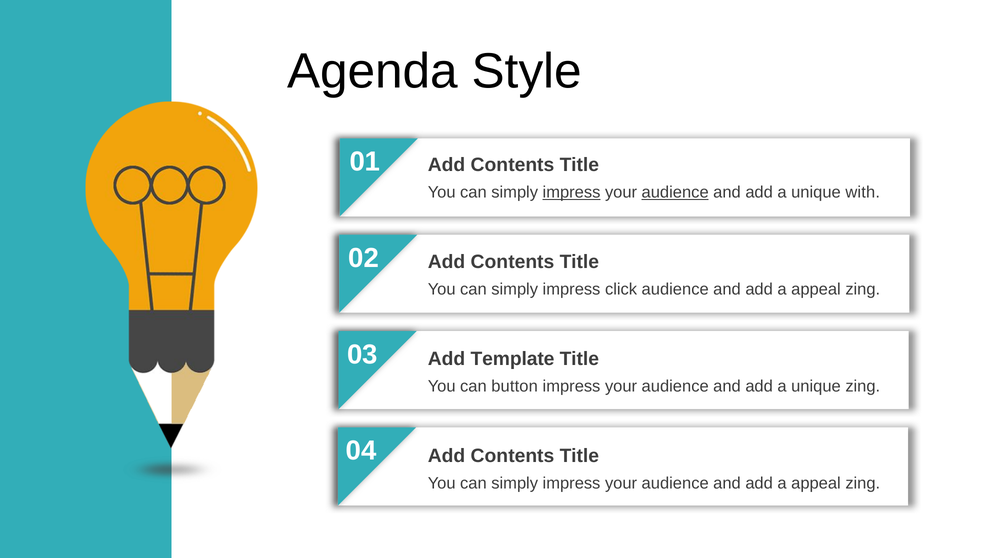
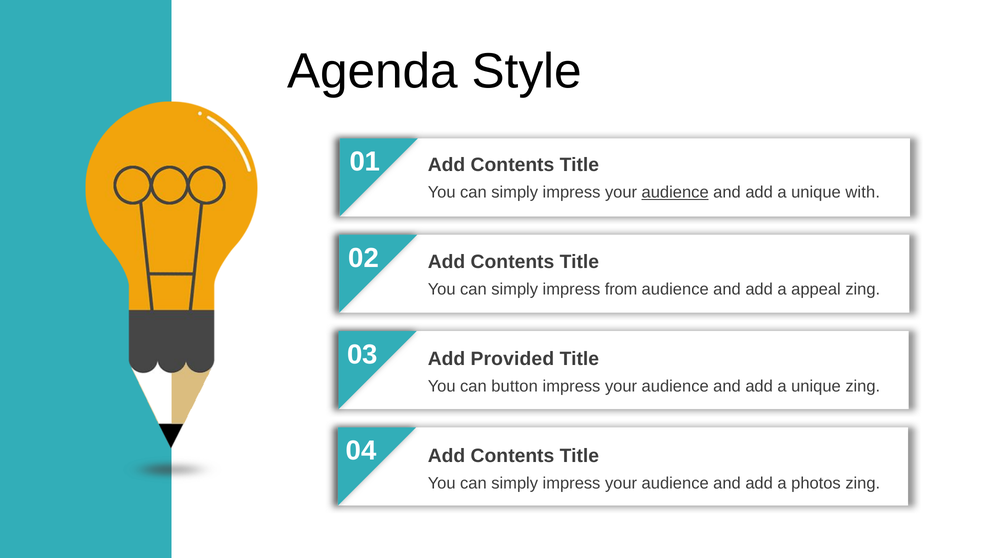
impress underline: present -> none (571, 192)
click: click -> from (621, 289)
Template: Template -> Provided (512, 359)
appeal: appeal -> photos (816, 483)
